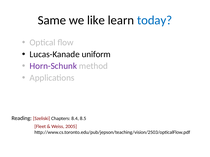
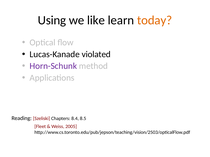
Same: Same -> Using (52, 20)
today colour: blue -> orange (155, 20)
uniform: uniform -> violated (96, 54)
